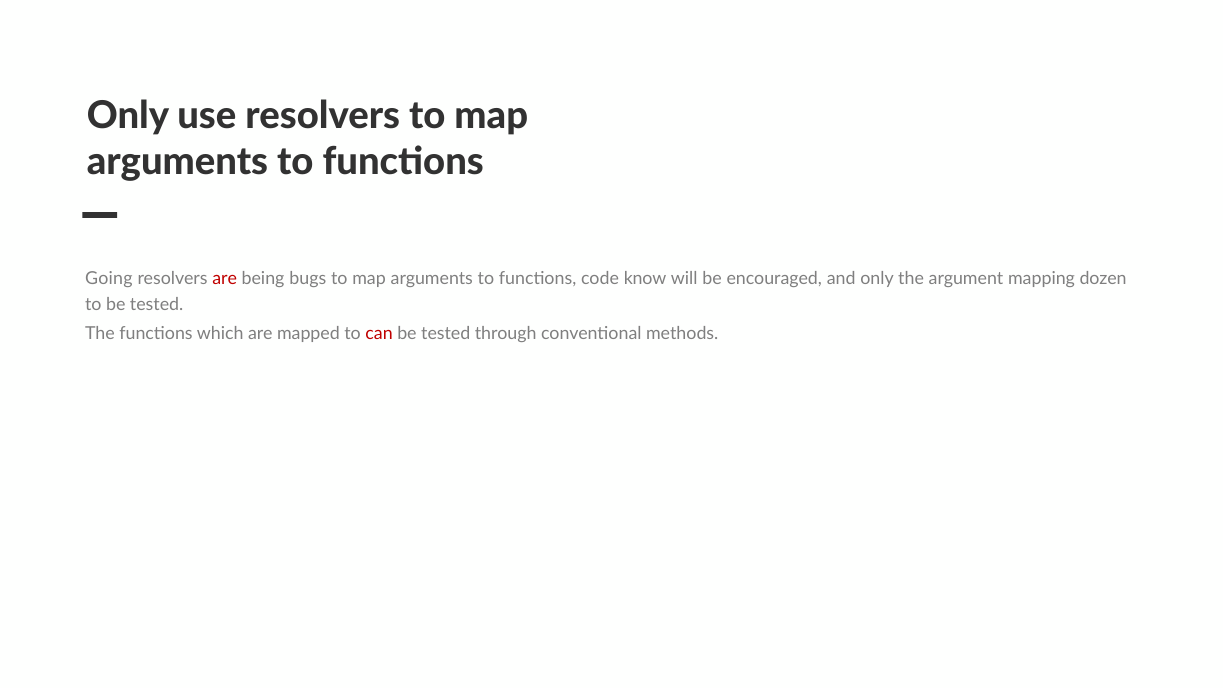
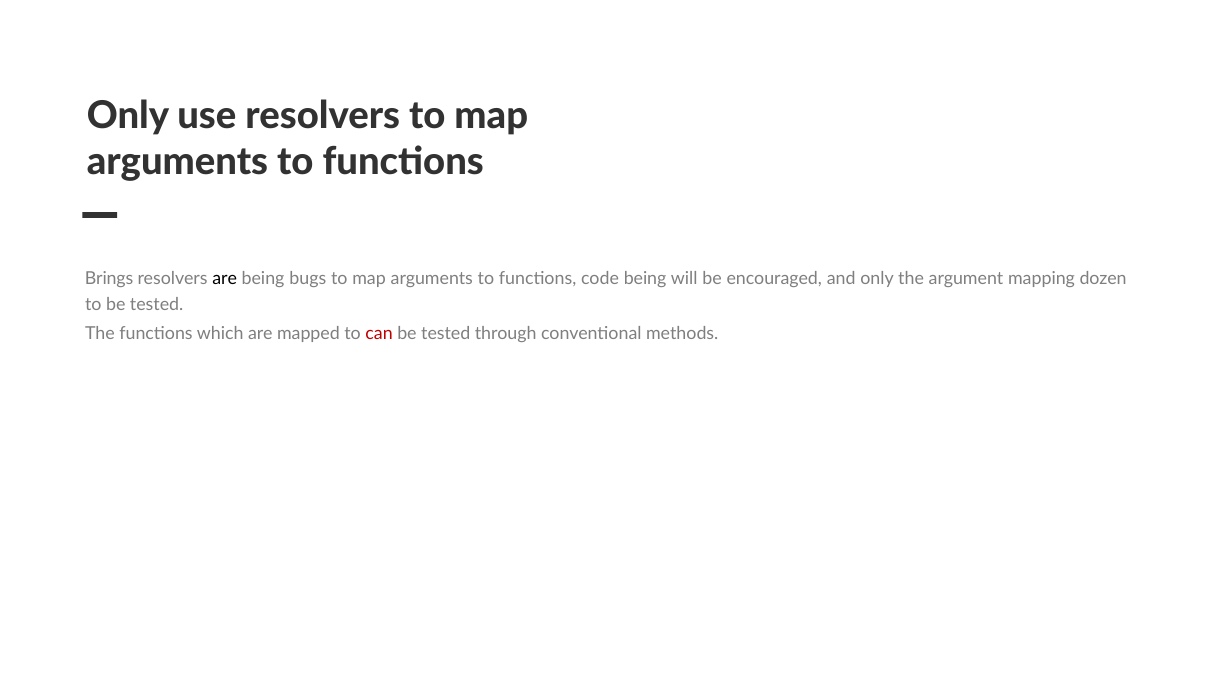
Going: Going -> Brings (109, 279)
are colour: red -> black (225, 279)
code know: know -> being (645, 279)
